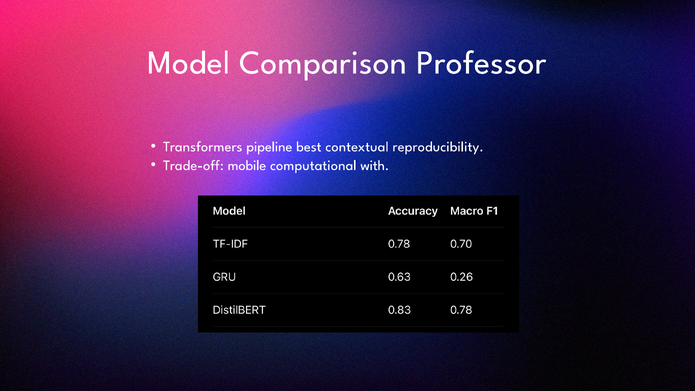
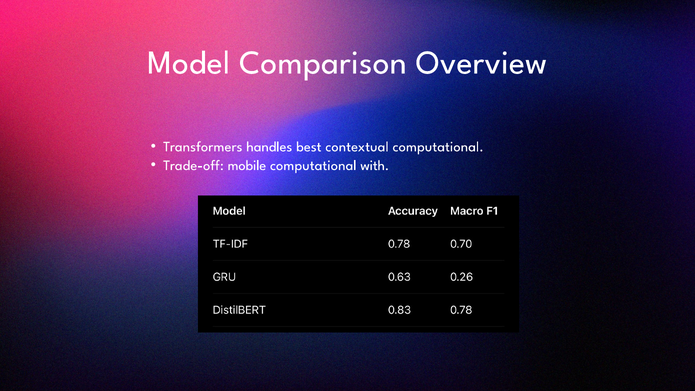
Professor: Professor -> Overview (481, 63)
pipeline: pipeline -> handles (269, 147)
contextual reproducibility: reproducibility -> computational (438, 147)
